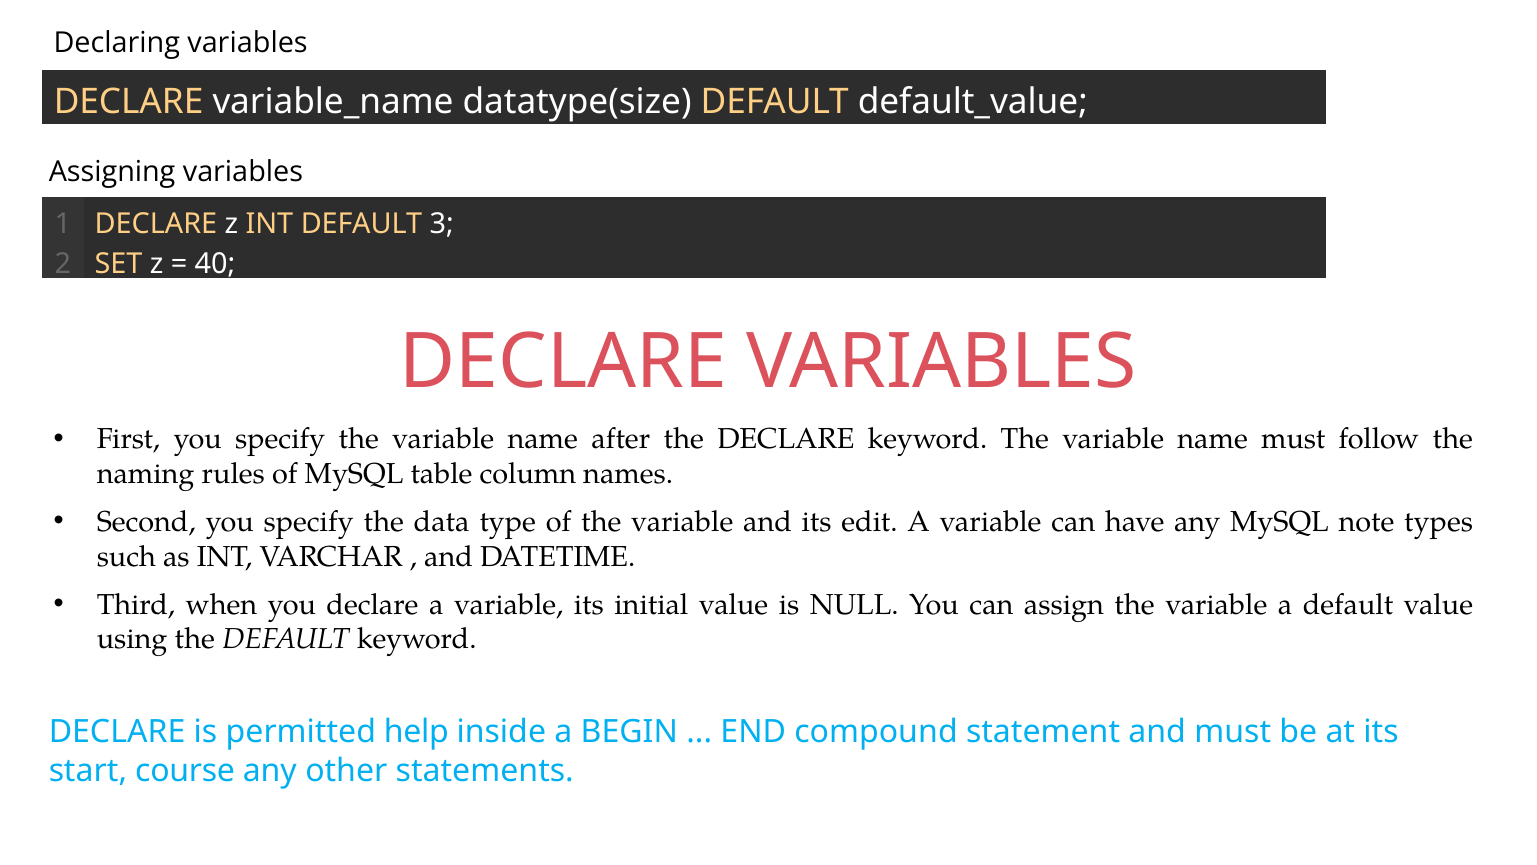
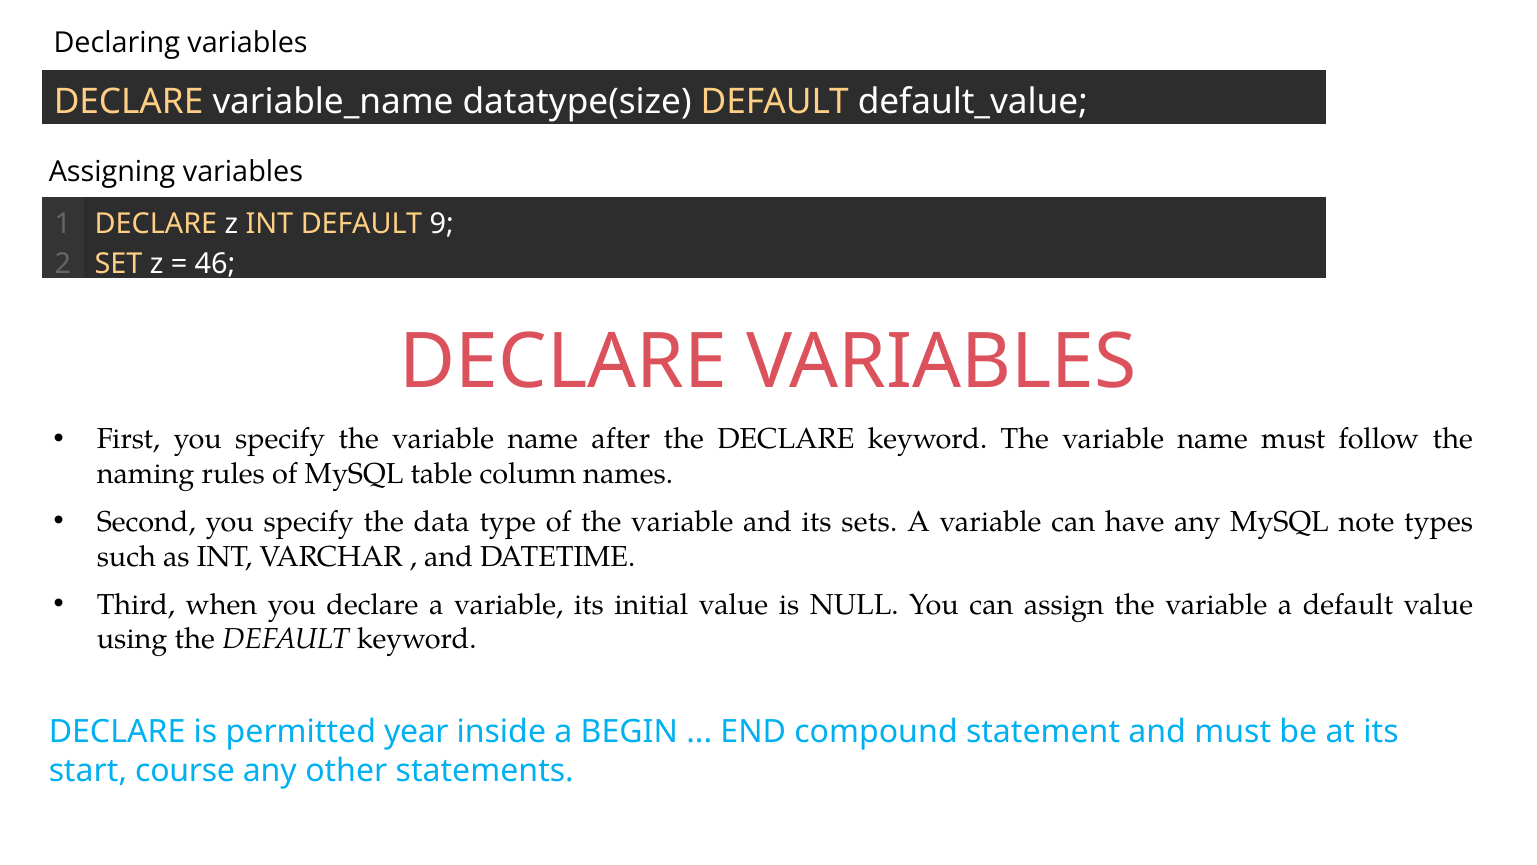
3: 3 -> 9 (442, 224)
40: 40 -> 46 (215, 263)
edit: edit -> sets (869, 522)
help: help -> year (416, 732)
